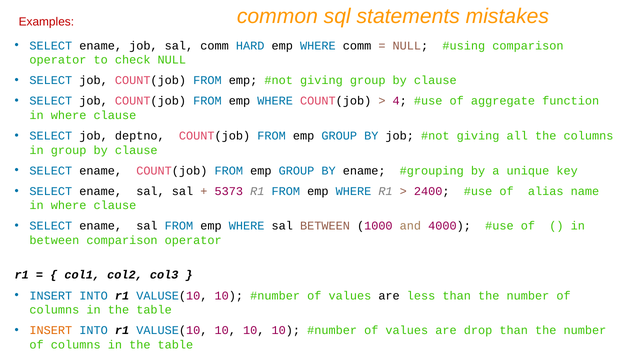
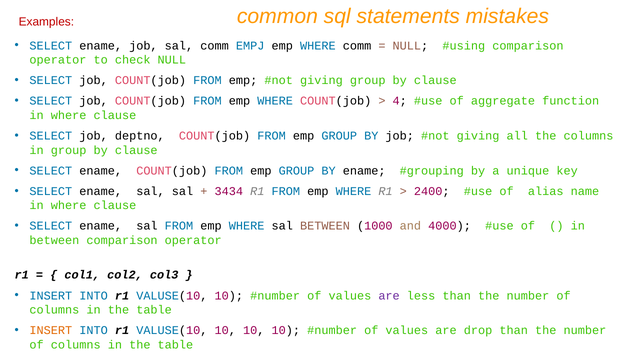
HARD: HARD -> EMPJ (250, 46)
5373: 5373 -> 3434 (229, 191)
are colour: black -> purple (389, 296)
